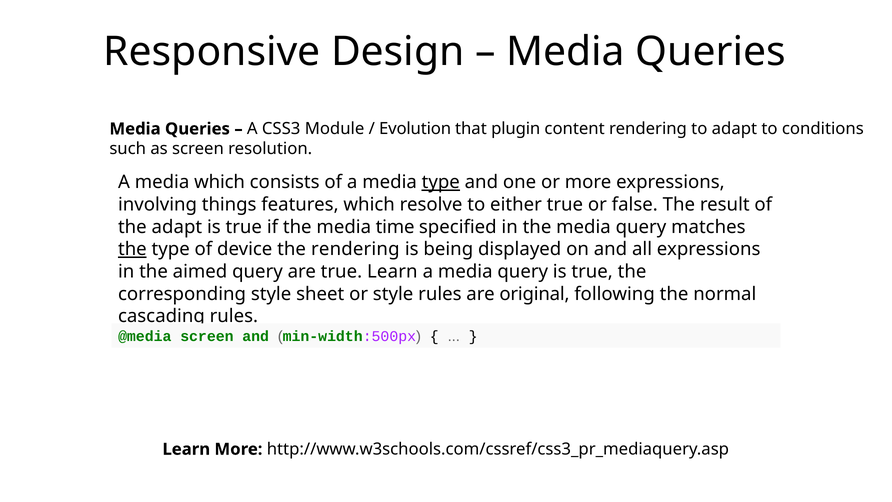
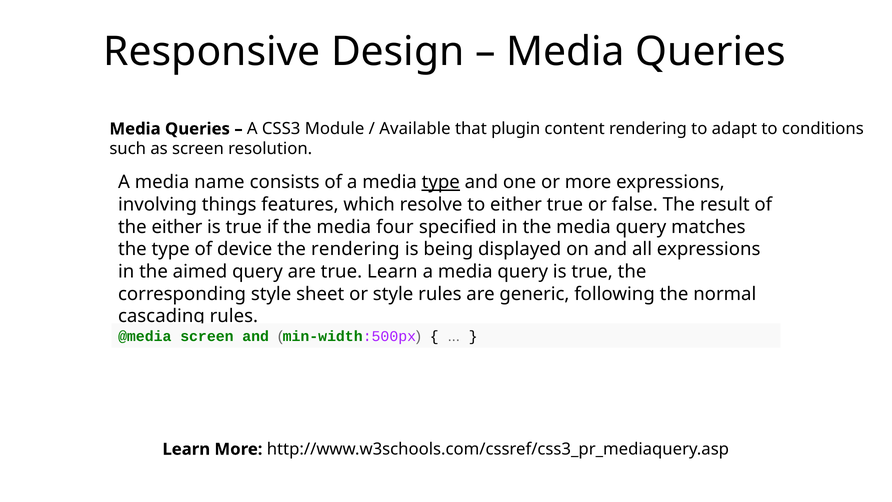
Evolution: Evolution -> Available (415, 129)
media which: which -> name (219, 182)
the adapt: adapt -> either (177, 227)
time: time -> four (395, 227)
the underline: present -> none (132, 249)
original: original -> generic (534, 294)
